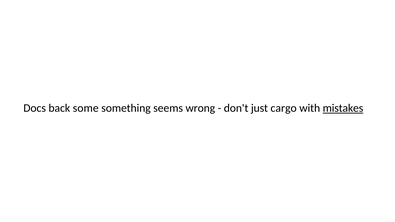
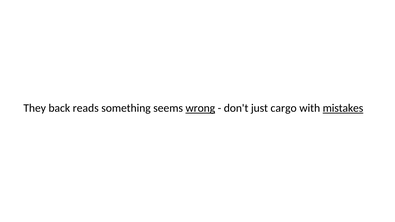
Docs: Docs -> They (35, 108)
some: some -> reads (86, 108)
wrong underline: none -> present (200, 108)
